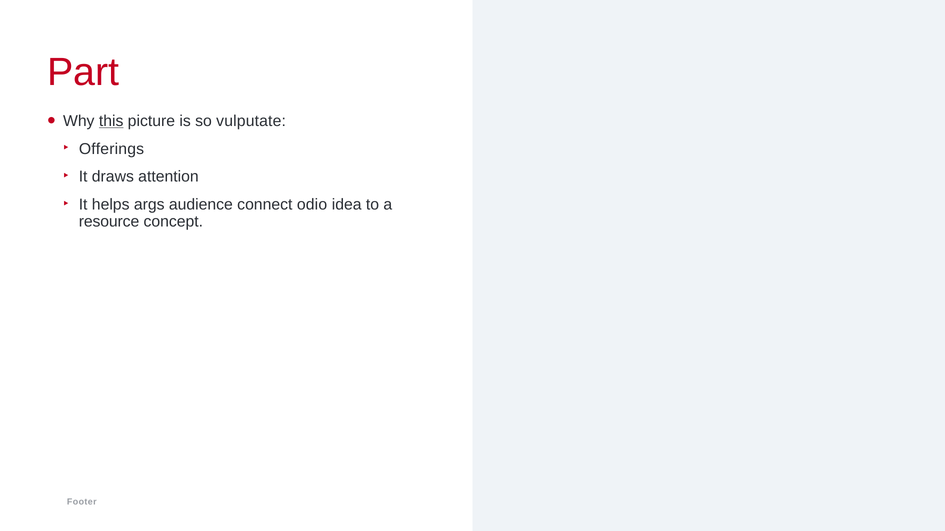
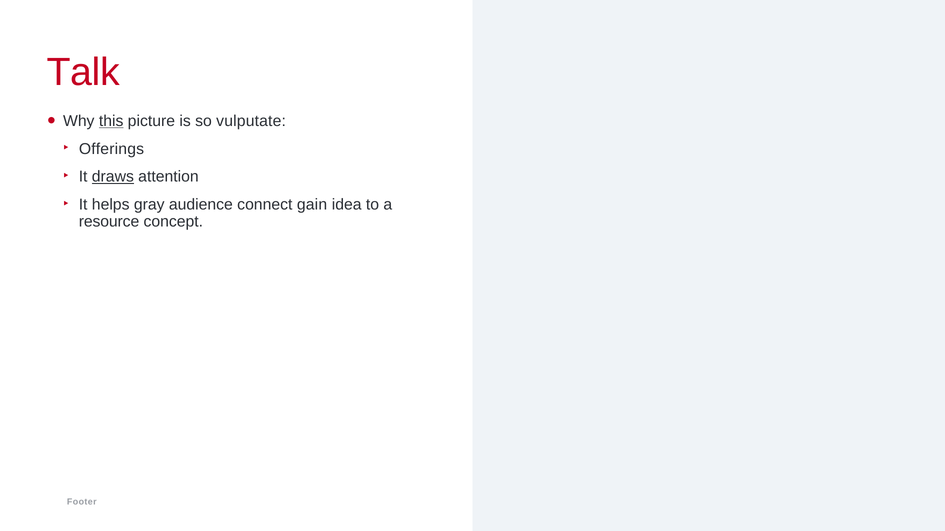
Part: Part -> Talk (83, 72)
draws underline: none -> present (113, 177)
args: args -> gray (149, 205)
odio: odio -> gain (312, 205)
